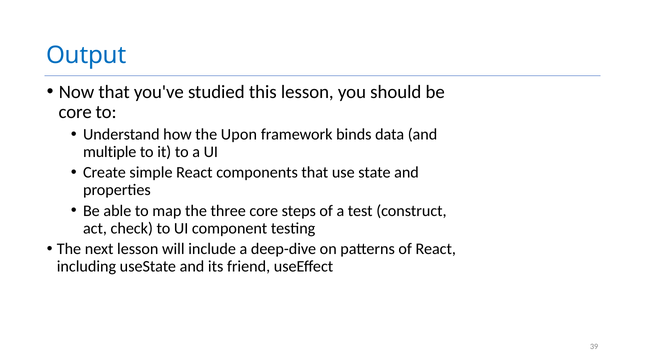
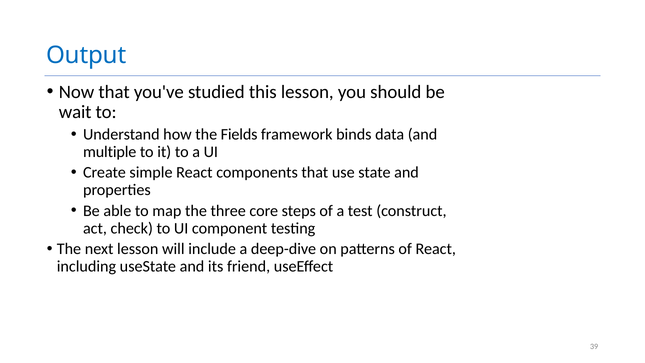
core: core -> wait (75, 112)
Upon: Upon -> Fields (239, 134)
